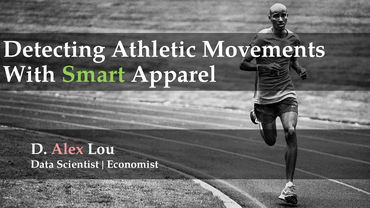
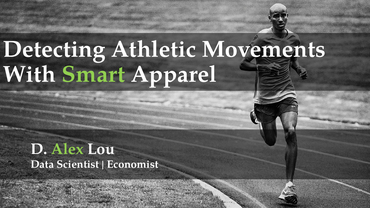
Alex colour: pink -> light green (67, 149)
